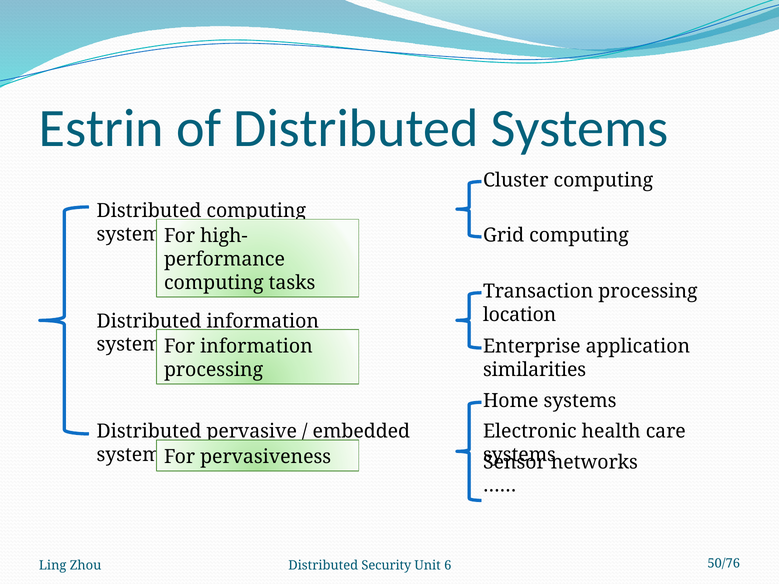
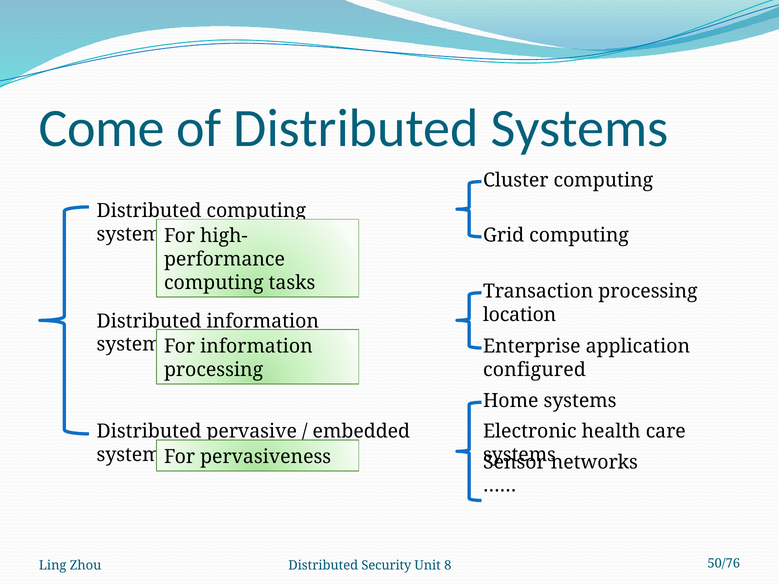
Estrin: Estrin -> Come (102, 129)
similarities: similarities -> configured (534, 370)
6: 6 -> 8 (448, 566)
